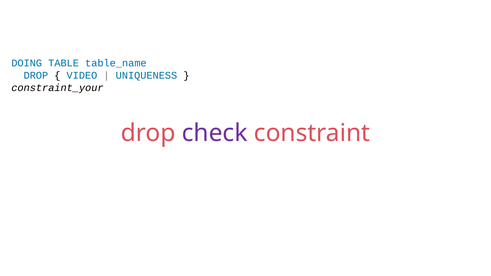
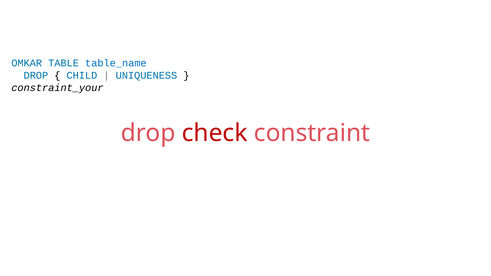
DOING: DOING -> OMKAR (27, 63)
VIDEO: VIDEO -> CHILD (82, 75)
check colour: purple -> red (215, 133)
